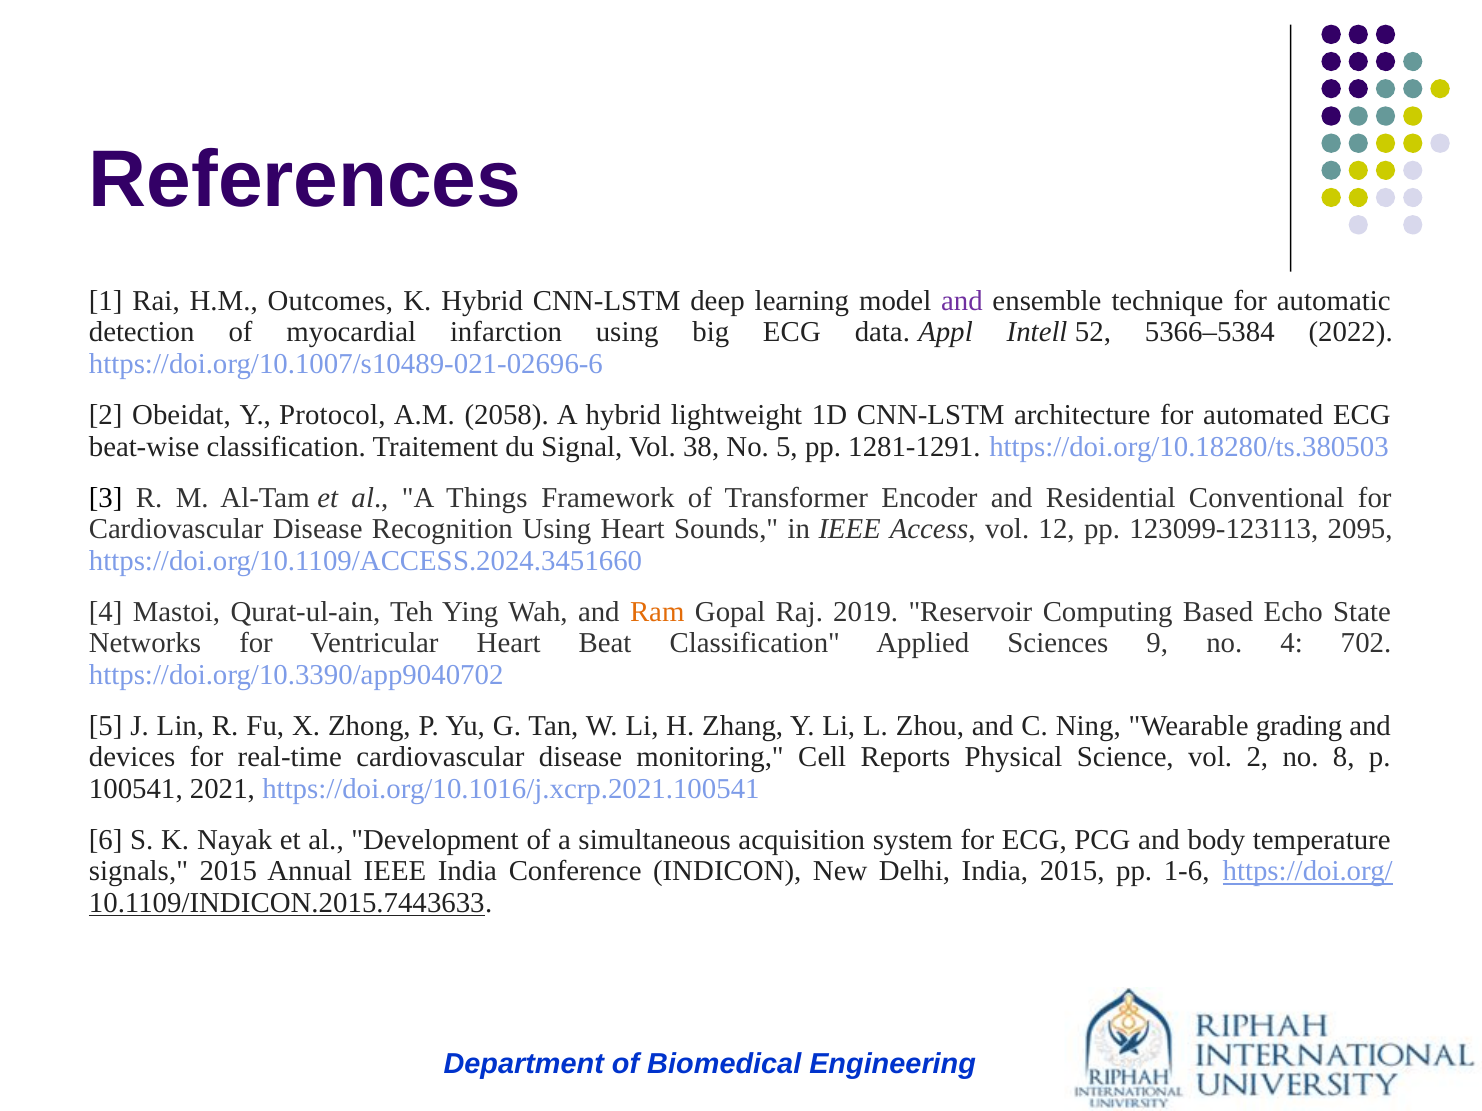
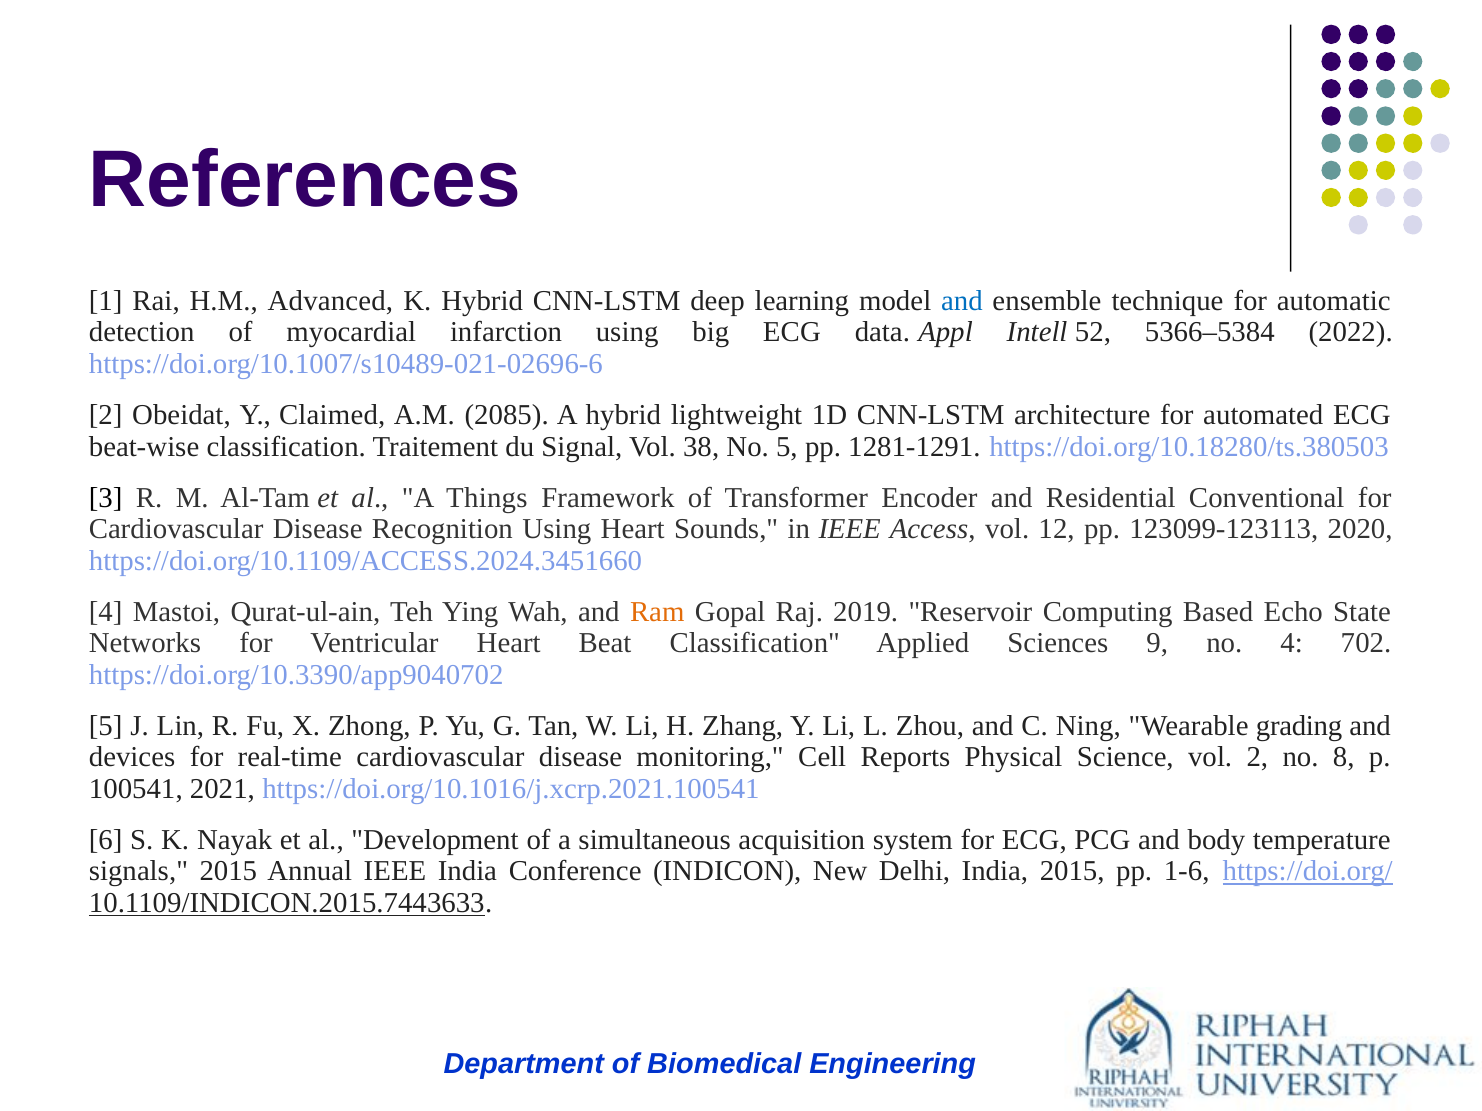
Outcomes: Outcomes -> Advanced (330, 301)
and colour: purple -> blue (962, 301)
Protocol: Protocol -> Claimed (332, 416)
2058: 2058 -> 2085 (507, 416)
2095: 2095 -> 2020 (1360, 530)
